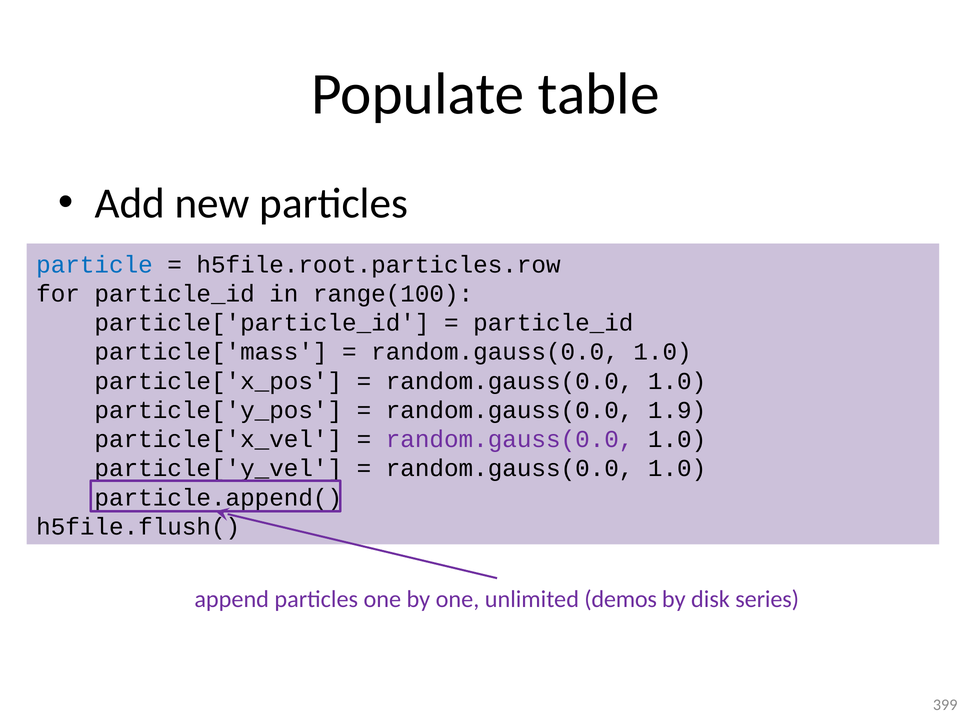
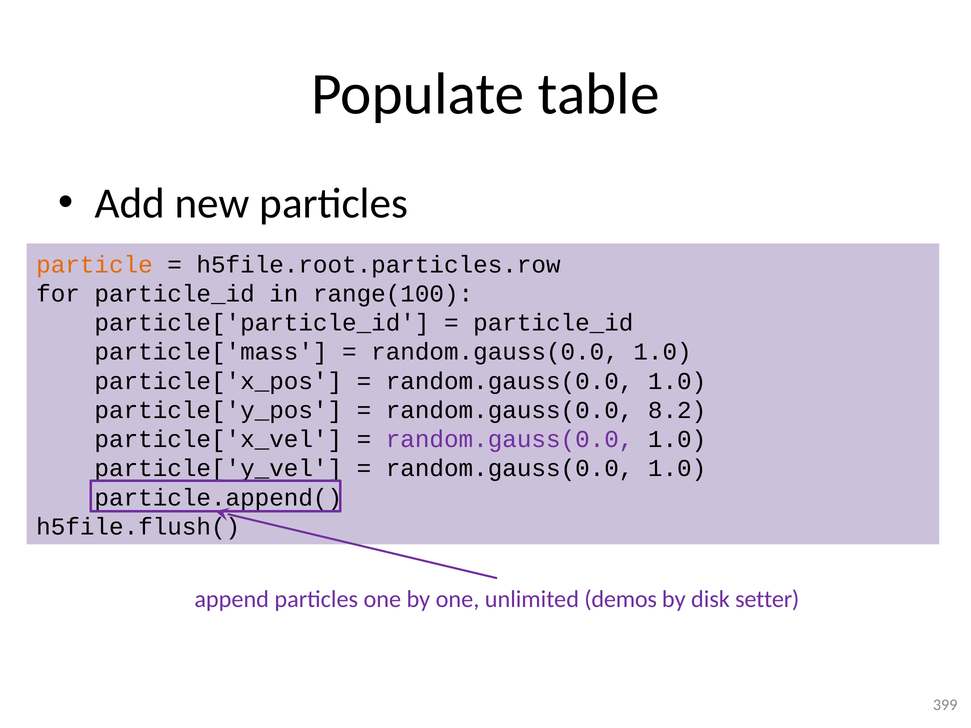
particle colour: blue -> orange (94, 265)
1.9: 1.9 -> 8.2 (677, 410)
series: series -> setter (767, 599)
